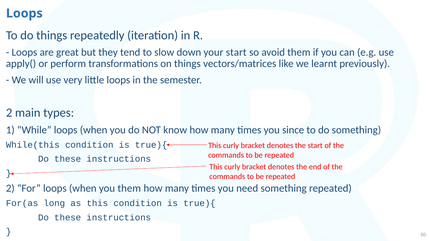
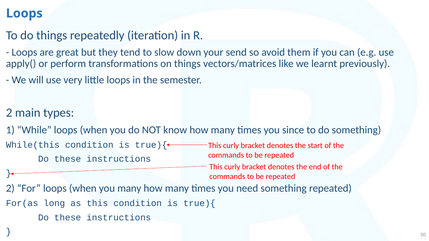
your start: start -> send (236, 52)
you them: them -> many (129, 188)
